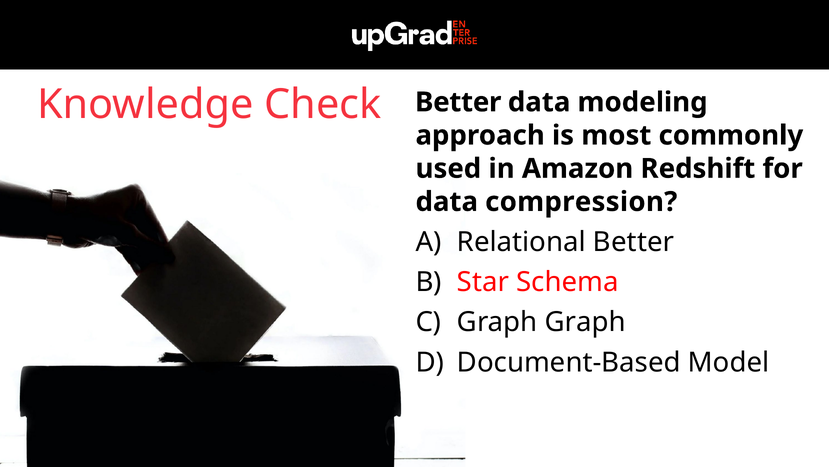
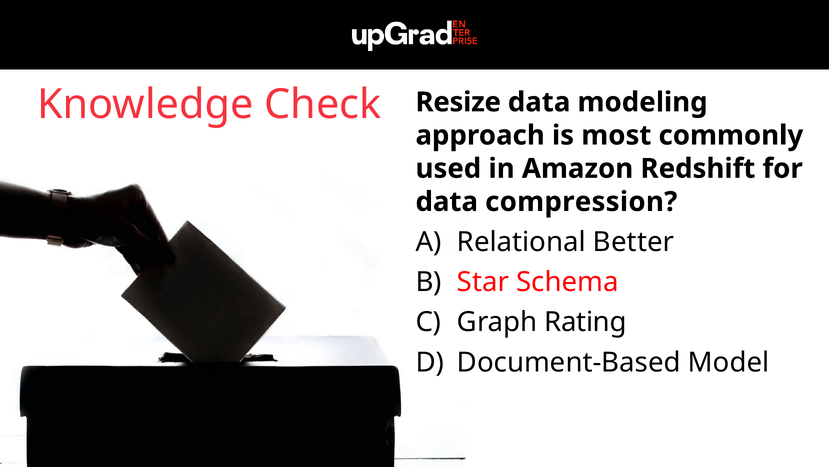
Check Better: Better -> Resize (458, 102)
Graph Graph: Graph -> Rating (586, 322)
